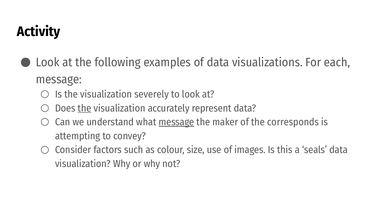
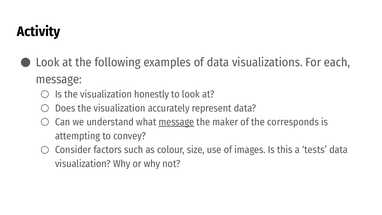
severely: severely -> honestly (152, 94)
the underline: present -> none (85, 108)
seals: seals -> tests (315, 150)
